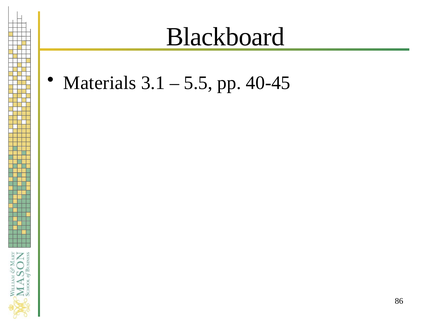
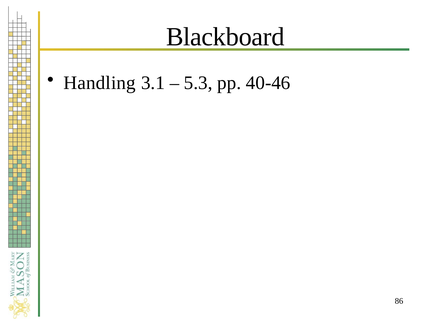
Materials: Materials -> Handling (100, 83)
5.5: 5.5 -> 5.3 (198, 83)
40-45: 40-45 -> 40-46 (268, 83)
